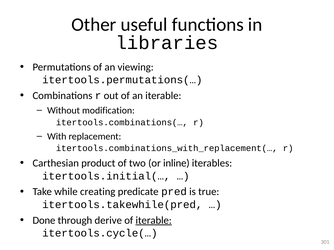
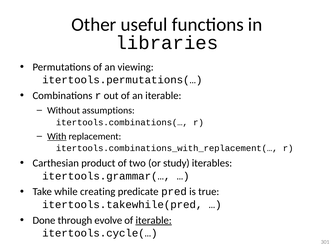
modification: modification -> assumptions (108, 111)
With underline: none -> present (57, 137)
inline: inline -> study (176, 164)
itertools.initial(…: itertools.initial(… -> itertools.grammar(… (106, 176)
derive: derive -> evolve (108, 221)
